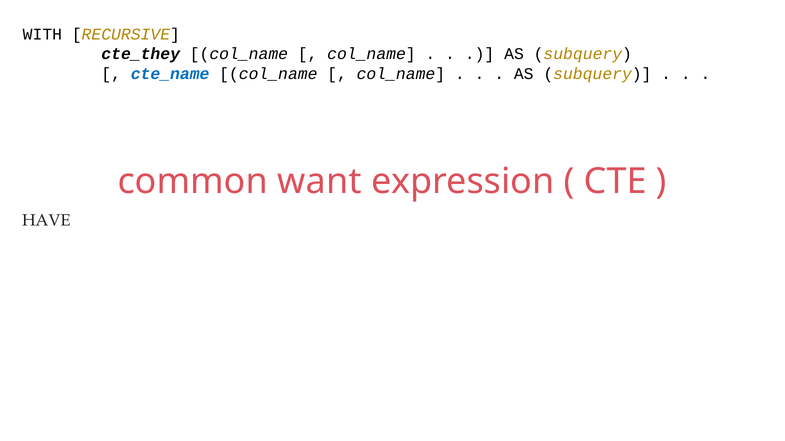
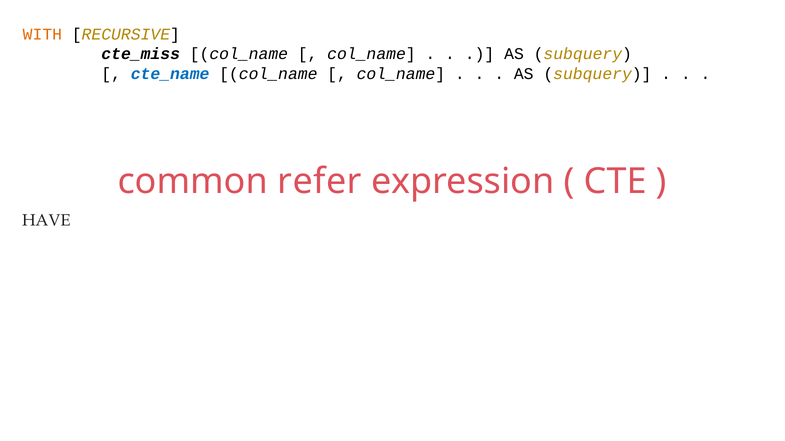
WITH colour: black -> orange (42, 34)
cte_they: cte_they -> cte_miss (141, 54)
want: want -> refer (320, 182)
